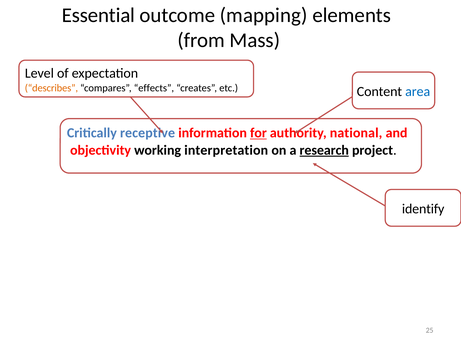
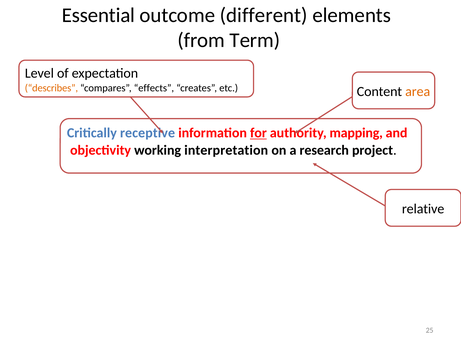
mapping: mapping -> different (264, 15)
Mass: Mass -> Term (255, 40)
area colour: blue -> orange (418, 91)
national: national -> mapping (356, 133)
research underline: present -> none (324, 150)
identify: identify -> relative (423, 209)
